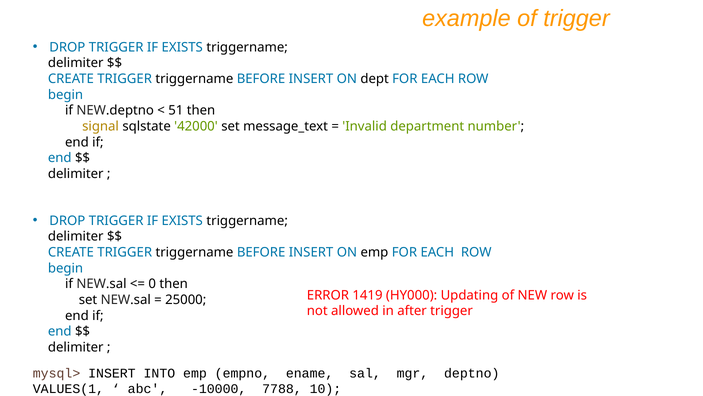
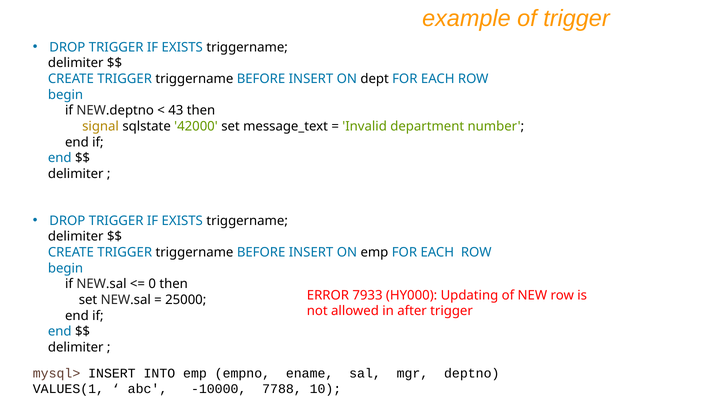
51: 51 -> 43 (176, 110)
1419: 1419 -> 7933 (367, 295)
